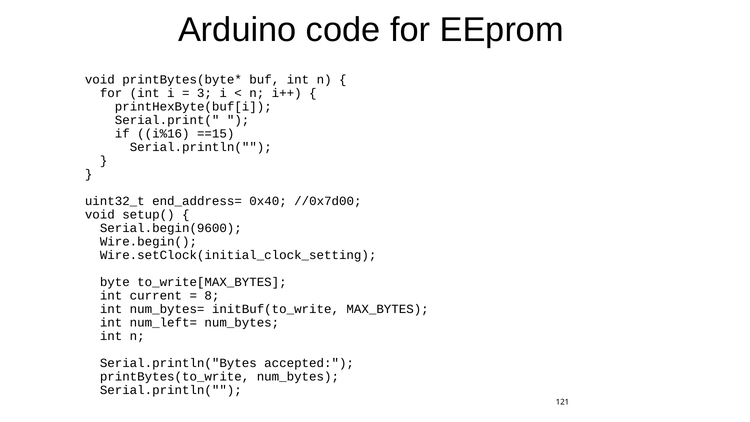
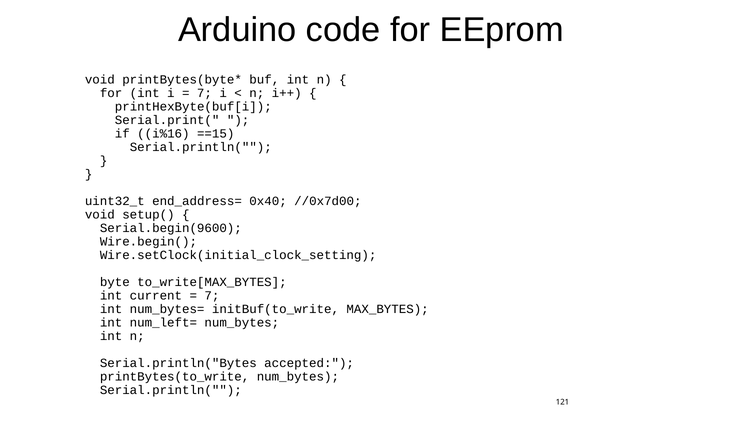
3: 3 -> 7 (204, 93)
8: 8 -> 7 (212, 295)
